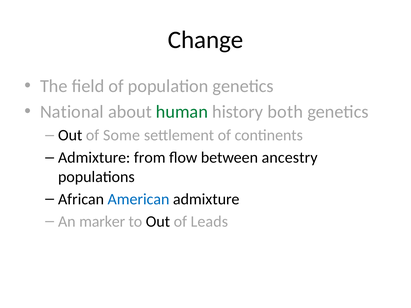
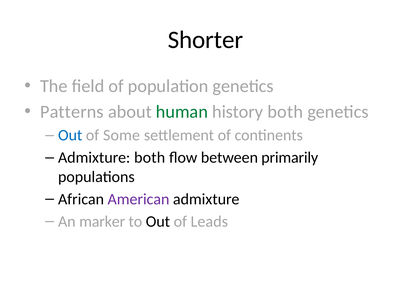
Change: Change -> Shorter (206, 40)
National: National -> Patterns (72, 112)
Out colour: black -> blue (70, 135)
Admixture from: from -> both (150, 158)
ancestry: ancestry -> primarily (290, 158)
American colour: blue -> purple (138, 199)
